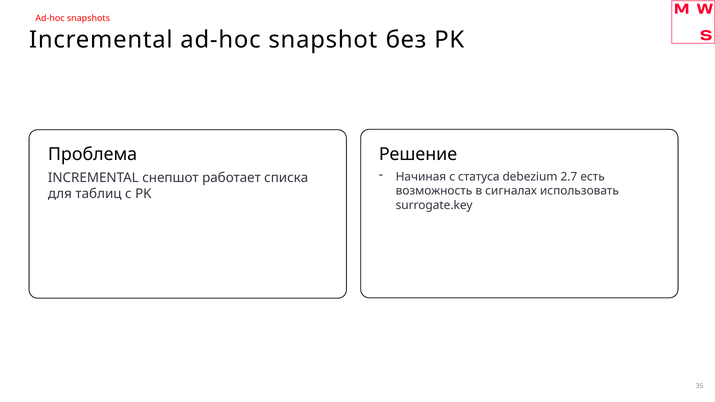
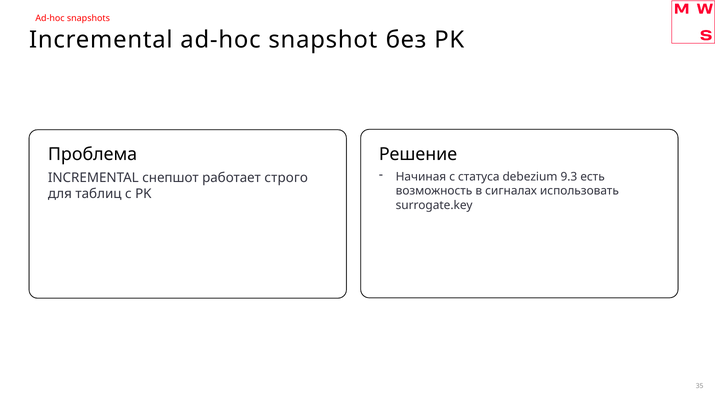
2.7: 2.7 -> 9.3 (569, 177)
списка: списка -> строго (286, 178)
